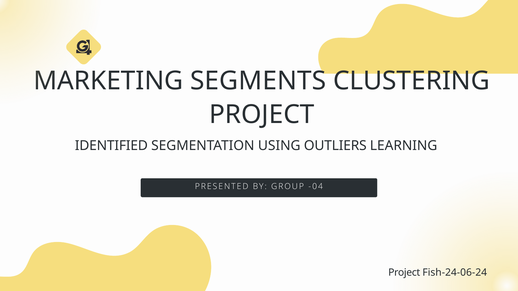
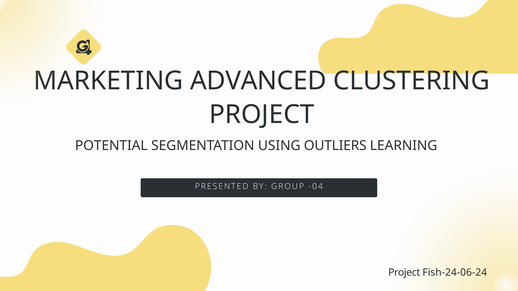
SEGMENTS: SEGMENTS -> ADVANCED (258, 81)
IDENTIFIED: IDENTIFIED -> POTENTIAL (111, 146)
